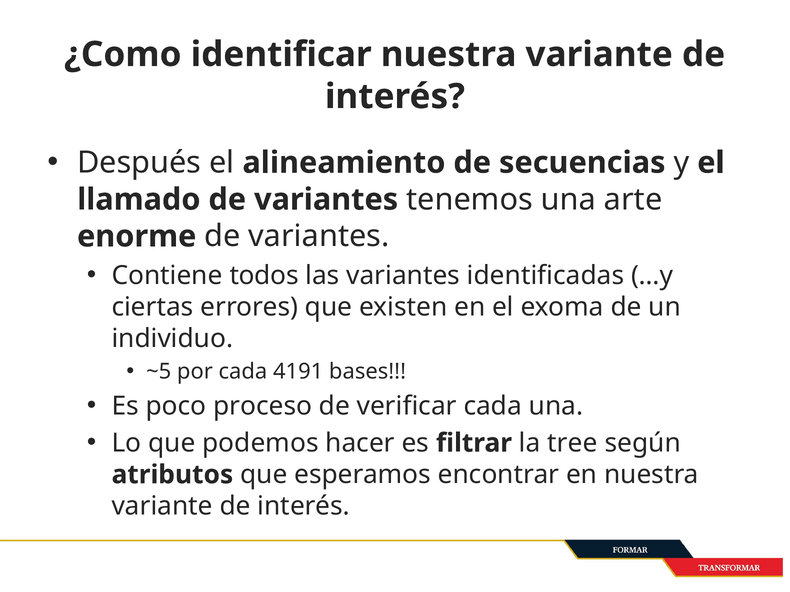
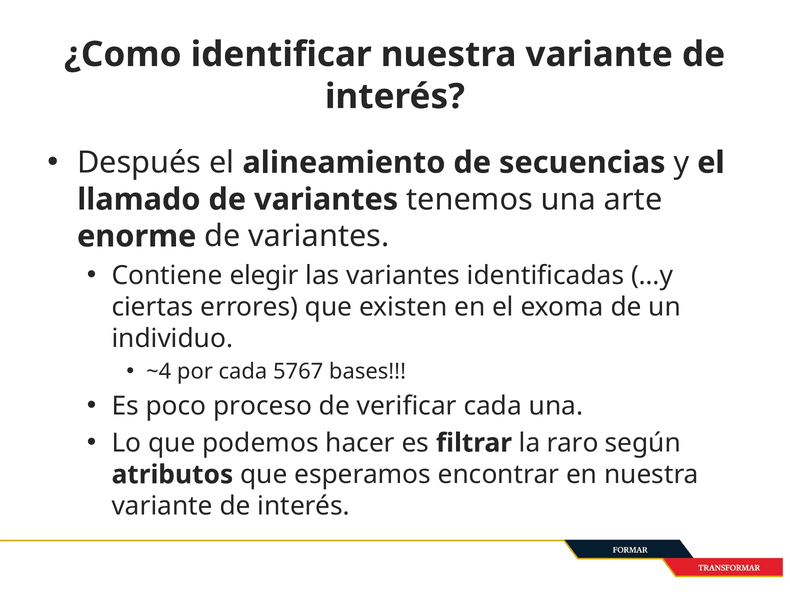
todos: todos -> elegir (264, 276)
~5: ~5 -> ~4 (159, 372)
4191: 4191 -> 5767 (298, 372)
tree: tree -> raro (573, 443)
